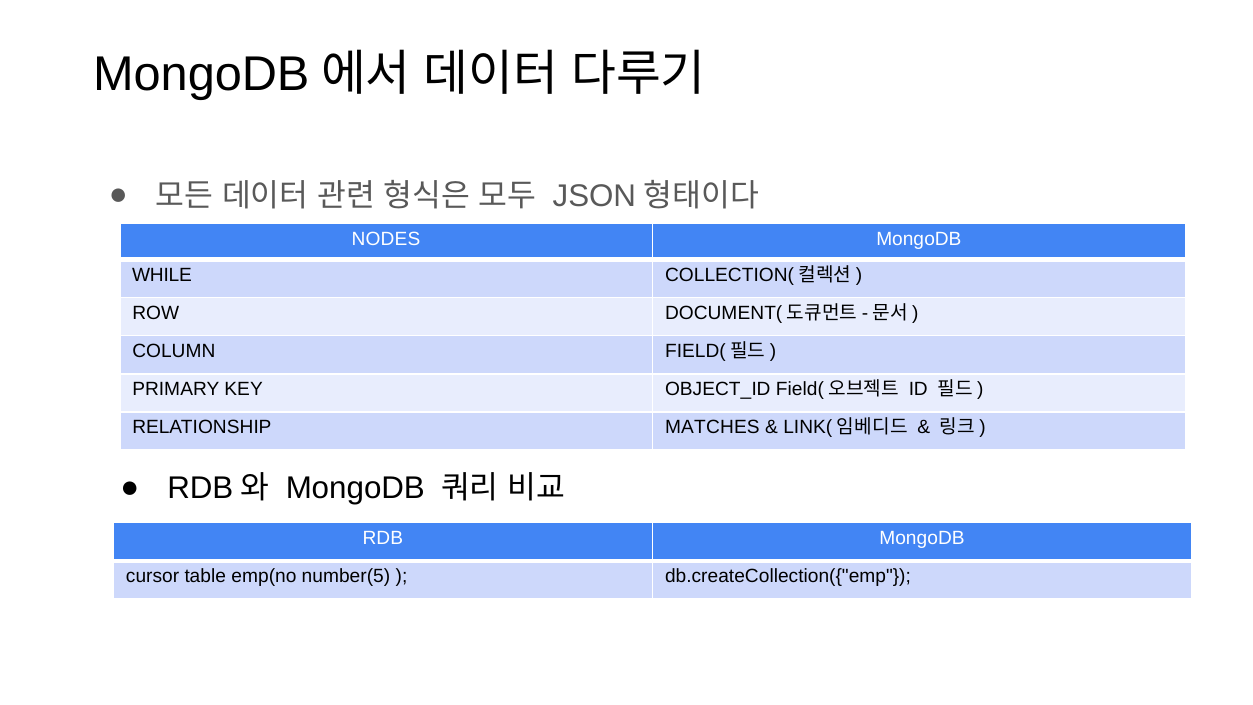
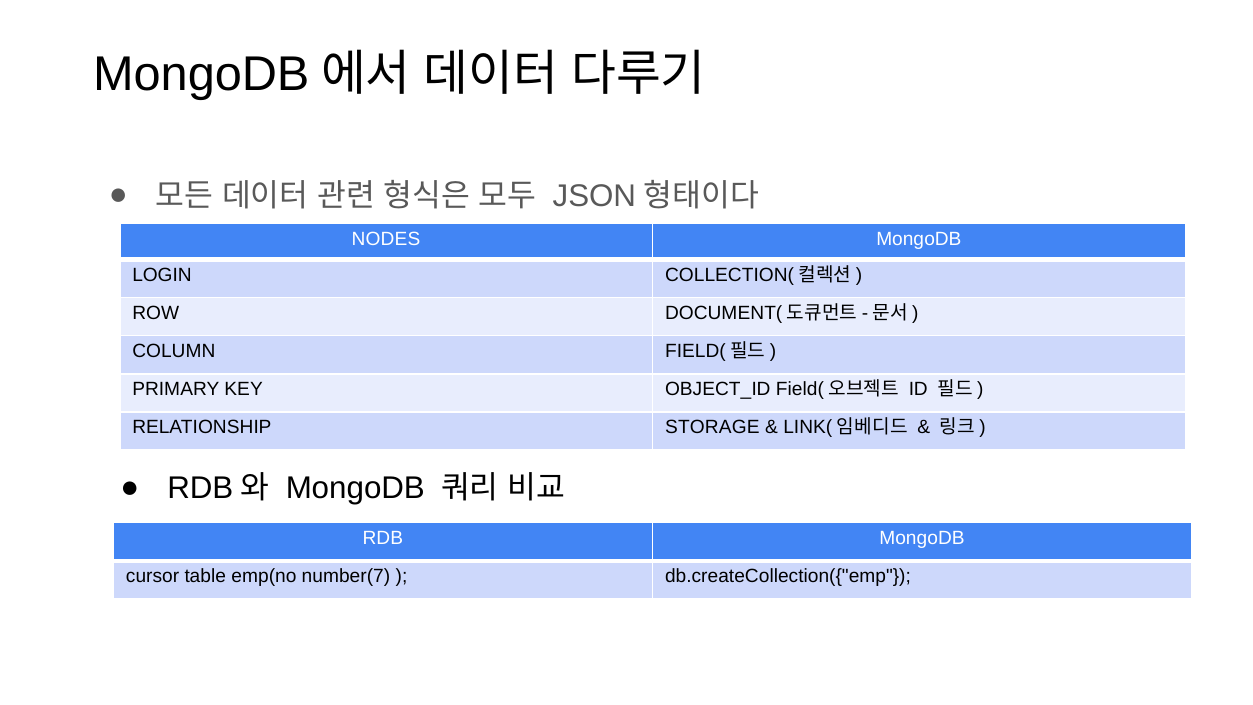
WHILE: WHILE -> LOGIN (162, 275)
MATCHES: MATCHES -> STORAGE (712, 427)
number(5: number(5 -> number(7 (346, 576)
